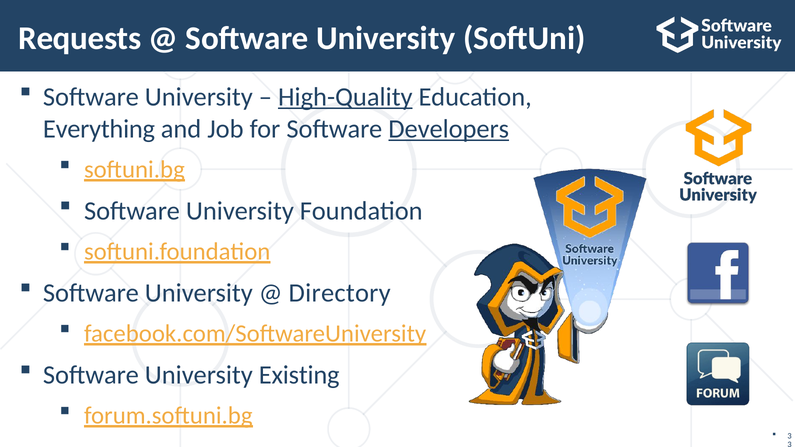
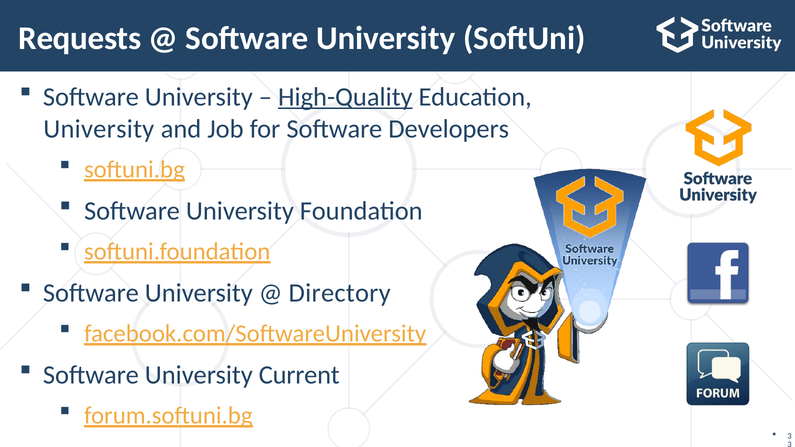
Everything: Everything -> University (99, 129)
Developers underline: present -> none (449, 129)
Existing: Existing -> Current (299, 375)
